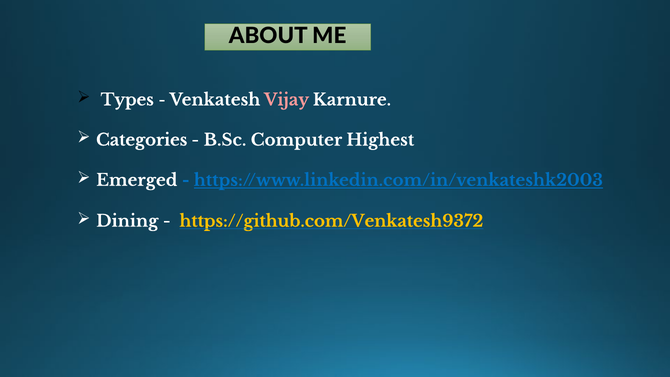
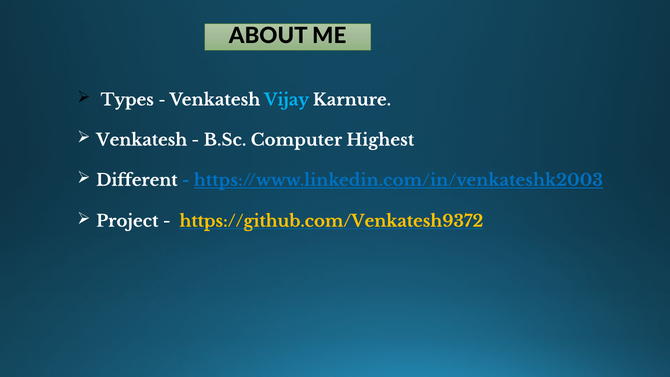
Vijay colour: pink -> light blue (287, 100)
Categories: Categories -> Venkatesh (142, 140)
Emerged: Emerged -> Different (137, 180)
Dining: Dining -> Project (127, 221)
